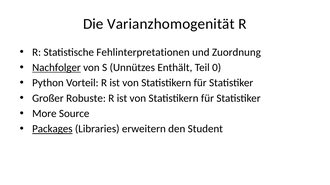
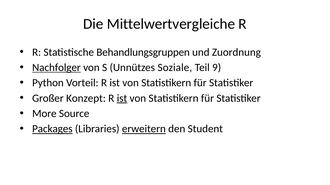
Varianzhomogenität: Varianzhomogenität -> Mittelwertvergleiche (171, 24)
Fehlinterpretationen: Fehlinterpretationen -> Behandlungsgruppen (143, 52)
Enthält: Enthält -> Soziale (175, 68)
0: 0 -> 9 (217, 68)
Robuste: Robuste -> Konzept (86, 99)
ist underline: none -> present (122, 99)
erweitern underline: none -> present (144, 129)
